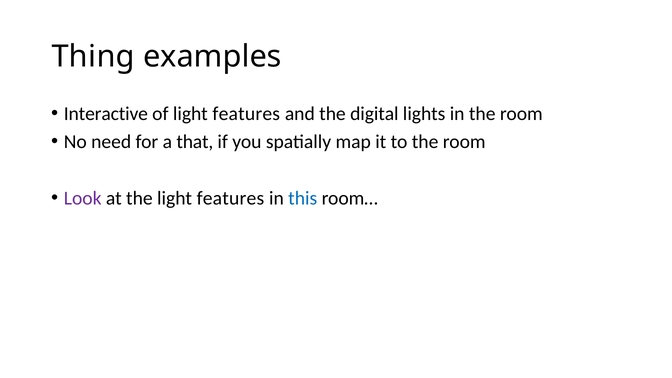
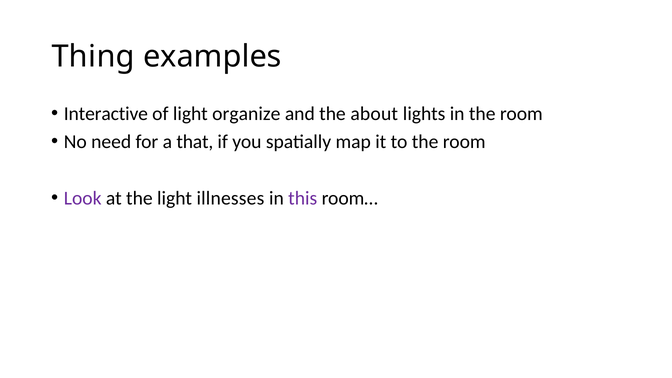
of light features: features -> organize (246, 114)
digital: digital -> about (374, 114)
the light features: features -> illnesses (230, 198)
this colour: blue -> purple (303, 198)
